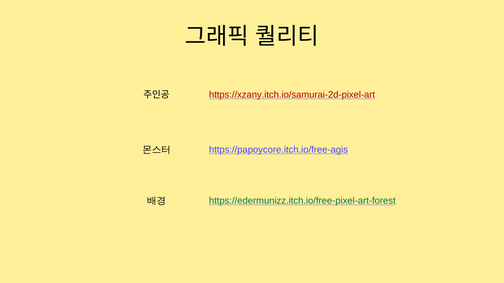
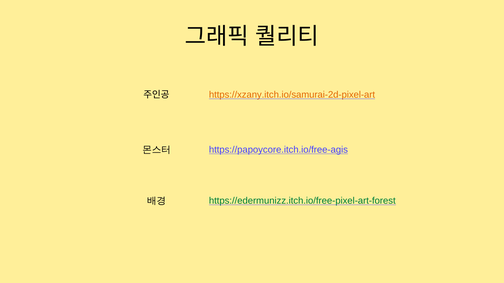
https://xzany.itch.io/samurai-2d-pixel-art colour: red -> orange (292, 95)
